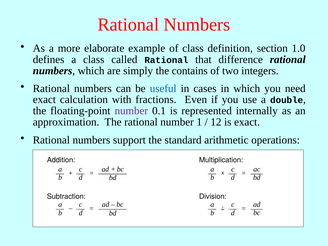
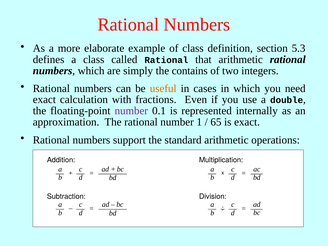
1.0: 1.0 -> 5.3 (299, 48)
that difference: difference -> arithmetic (241, 60)
useful colour: blue -> orange (163, 88)
12: 12 -> 65 (216, 122)
